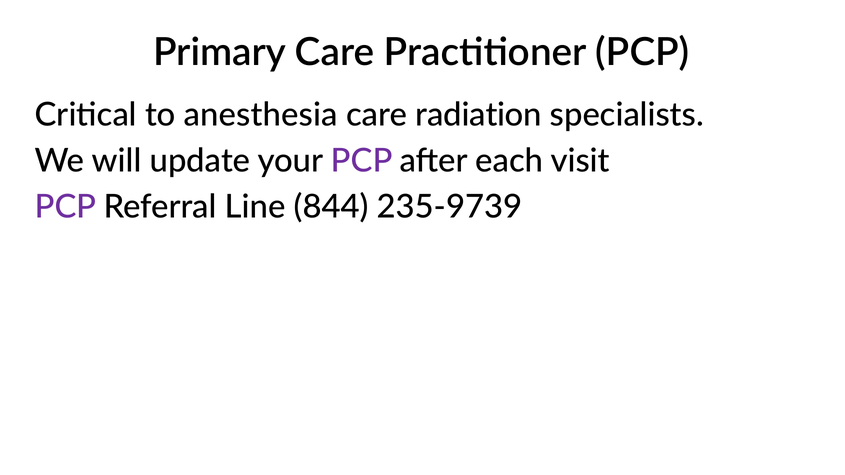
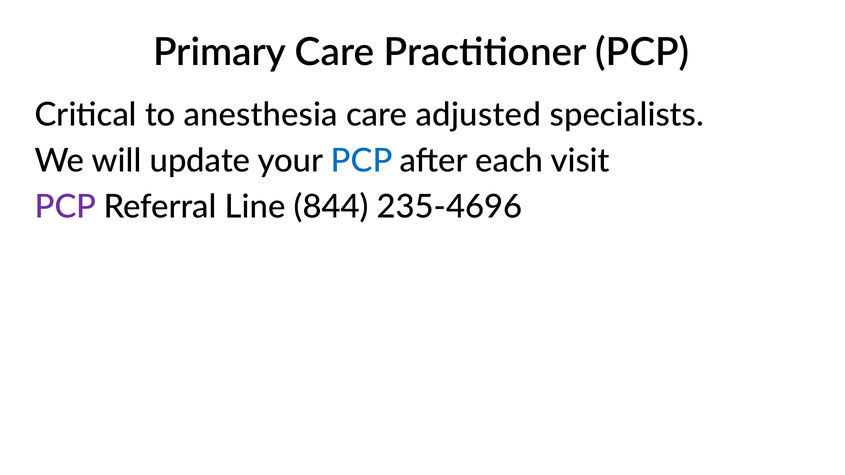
radiation: radiation -> adjusted (478, 115)
PCP colour: purple -> blue (362, 161)
235-9739: 235-9739 -> 235-4696 (450, 207)
